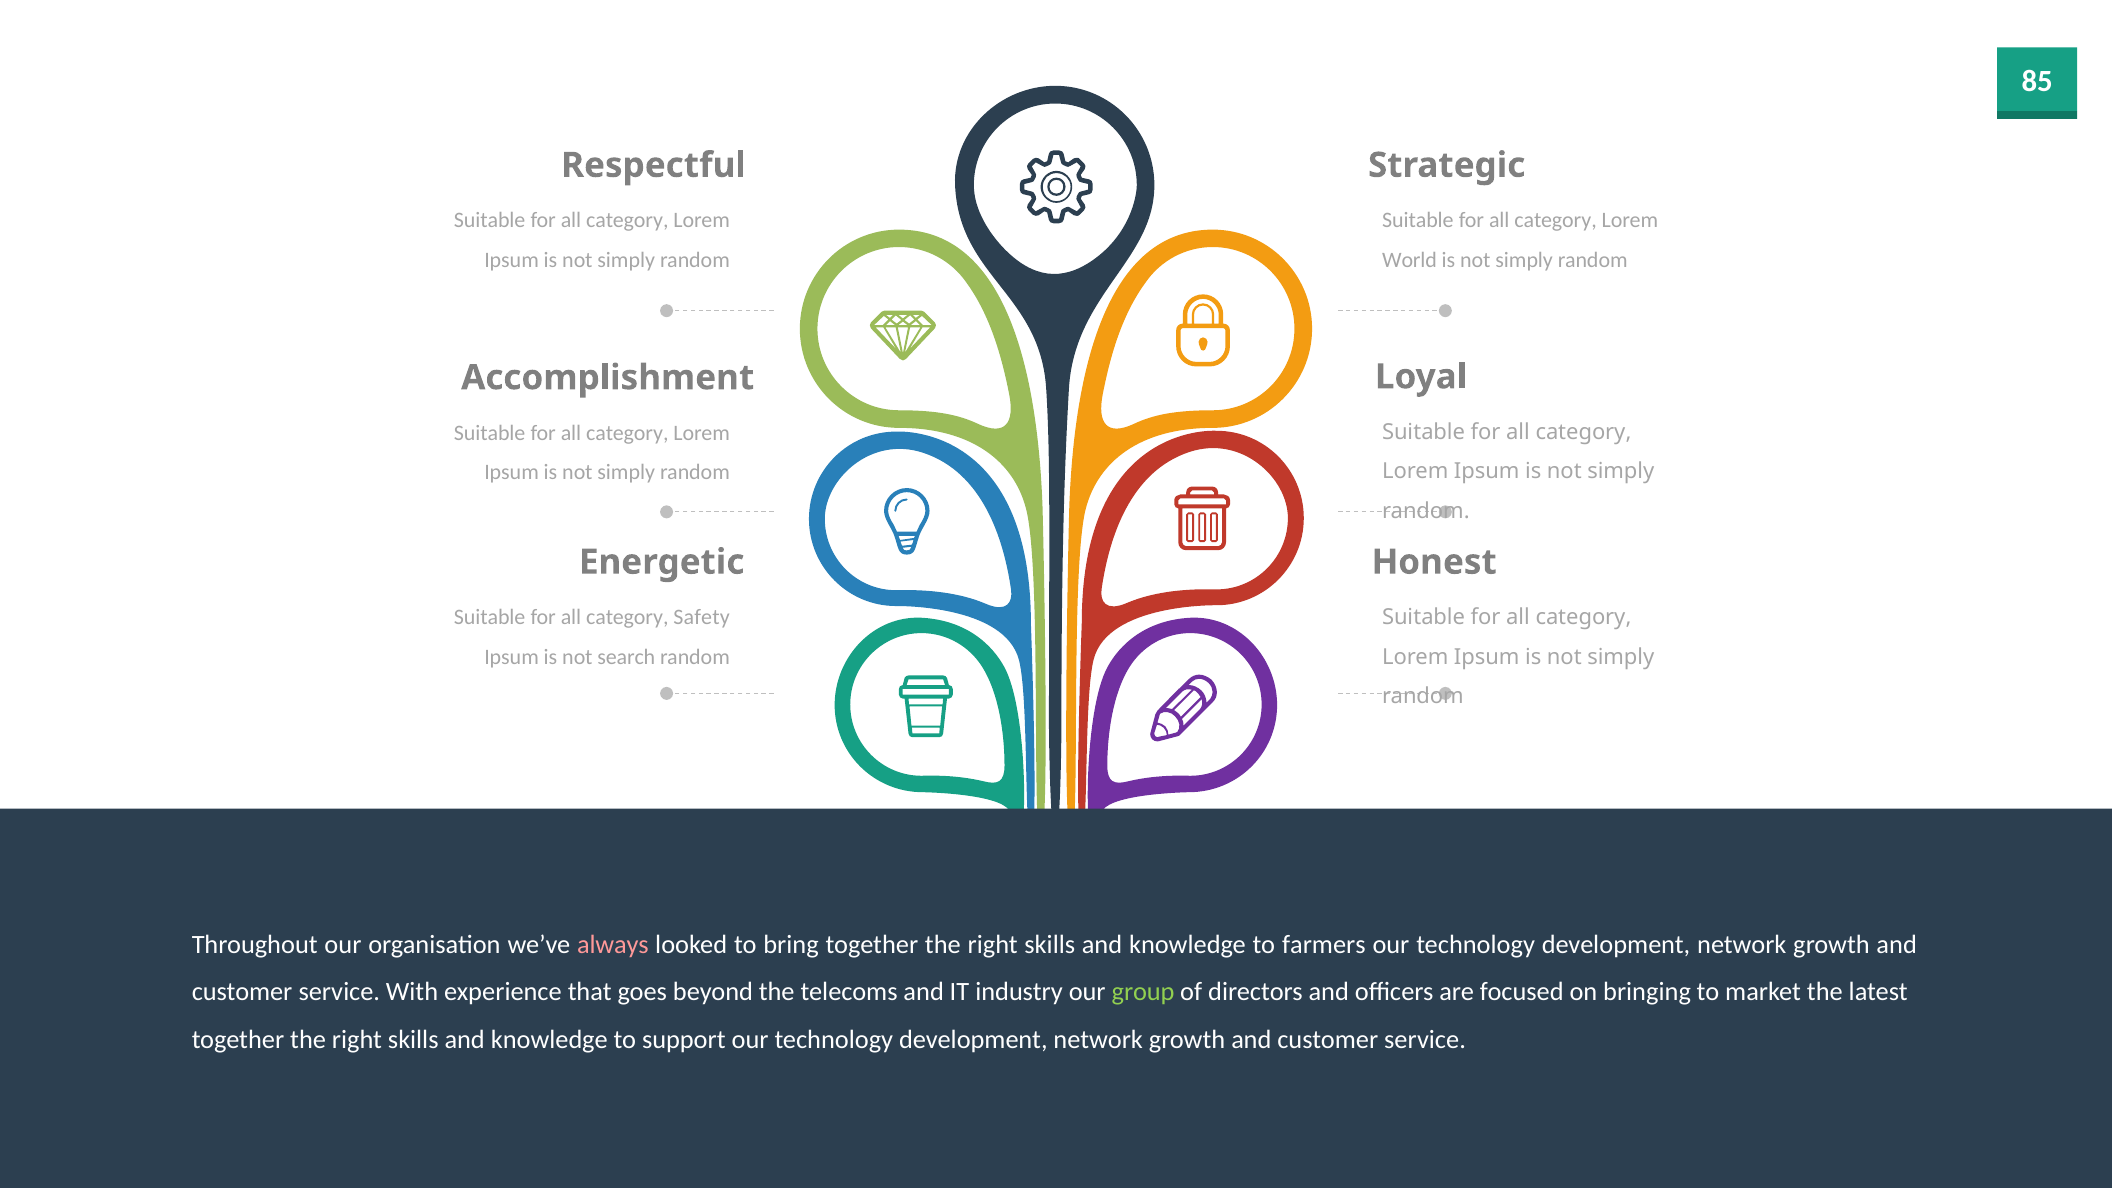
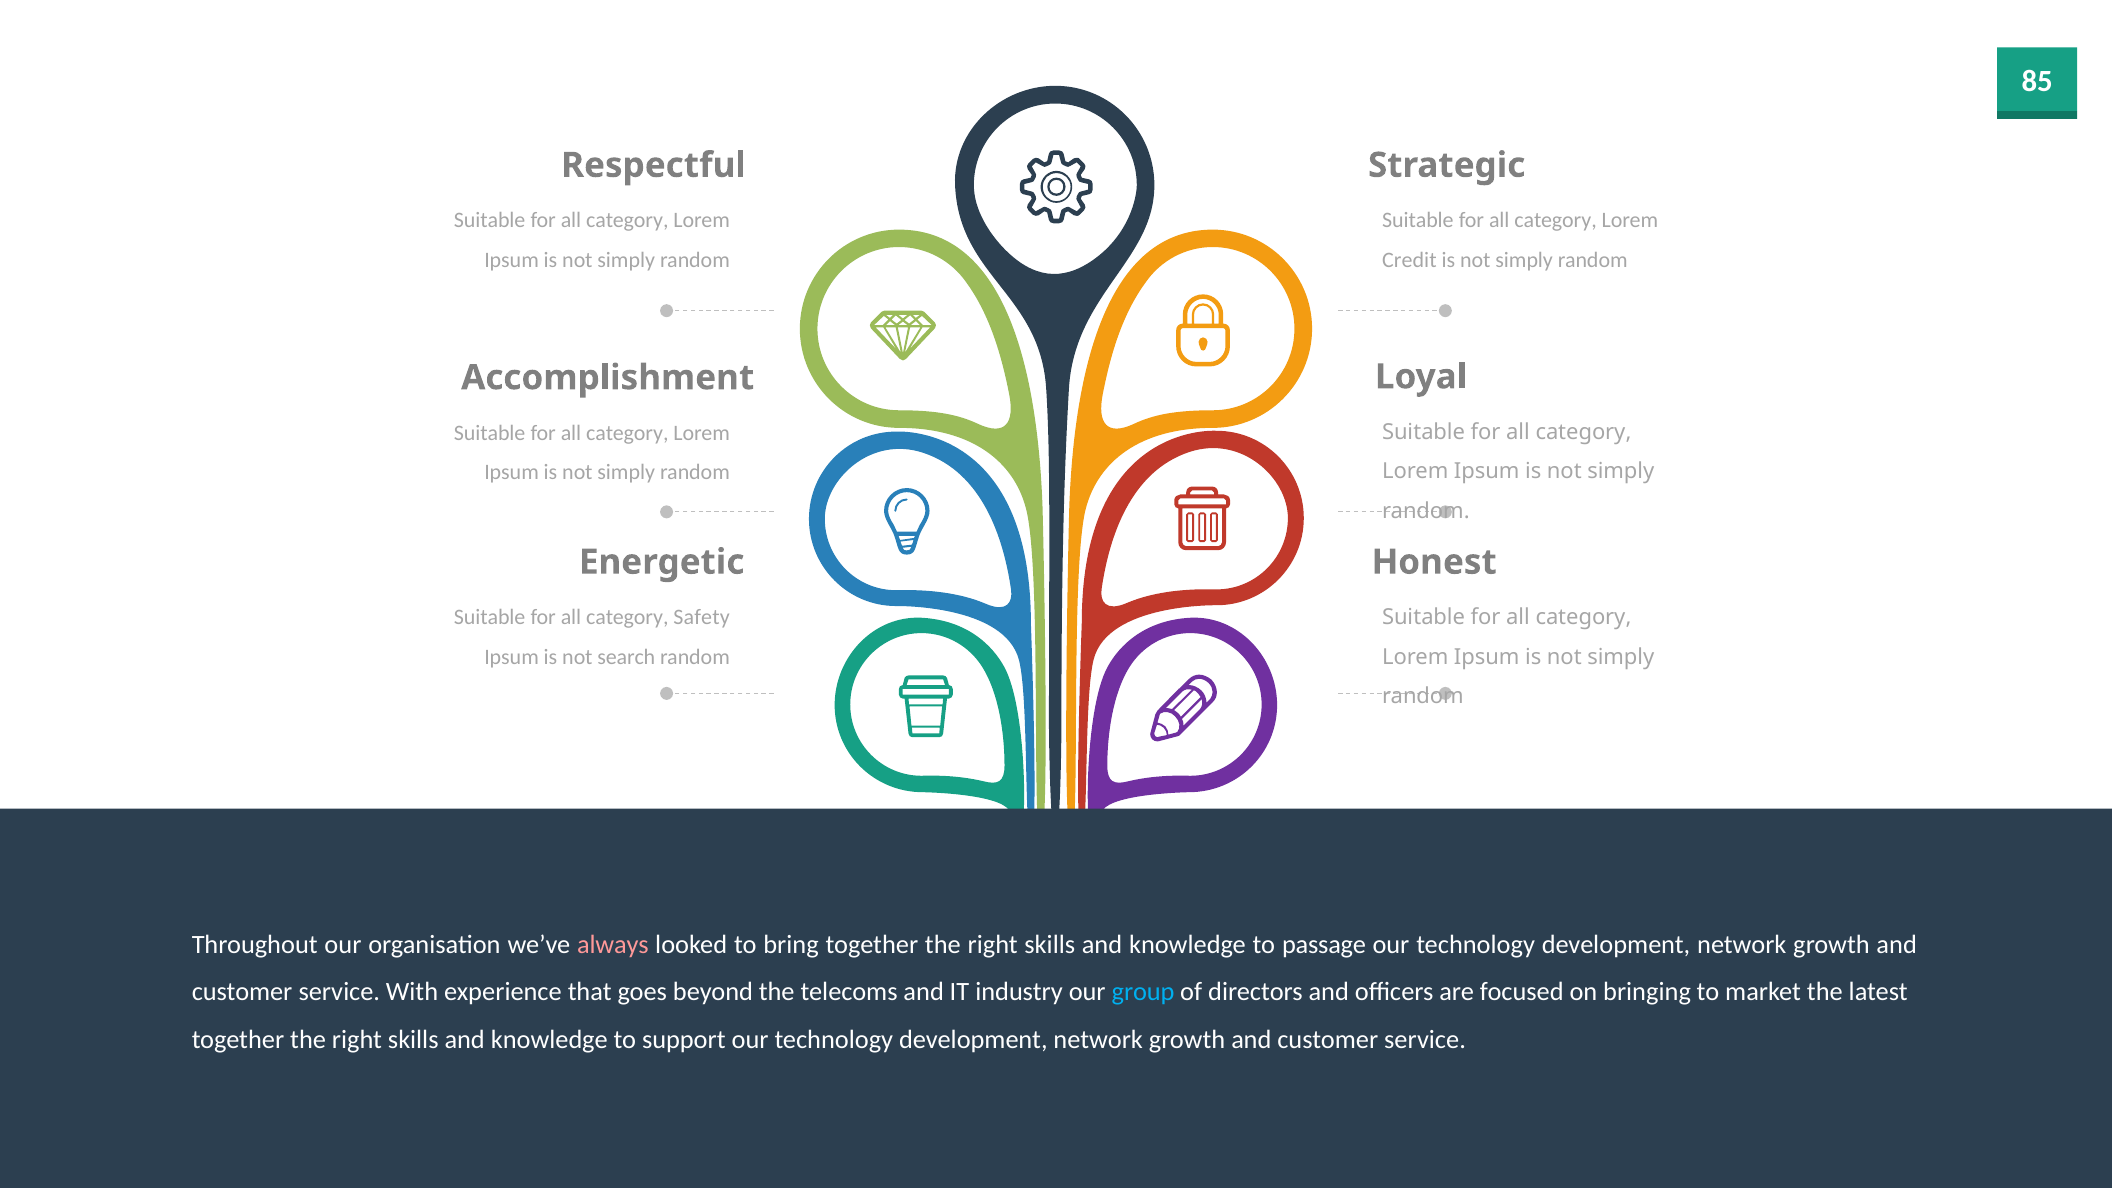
World: World -> Credit (1409, 260)
farmers: farmers -> passage (1324, 944)
group colour: light green -> light blue (1143, 992)
